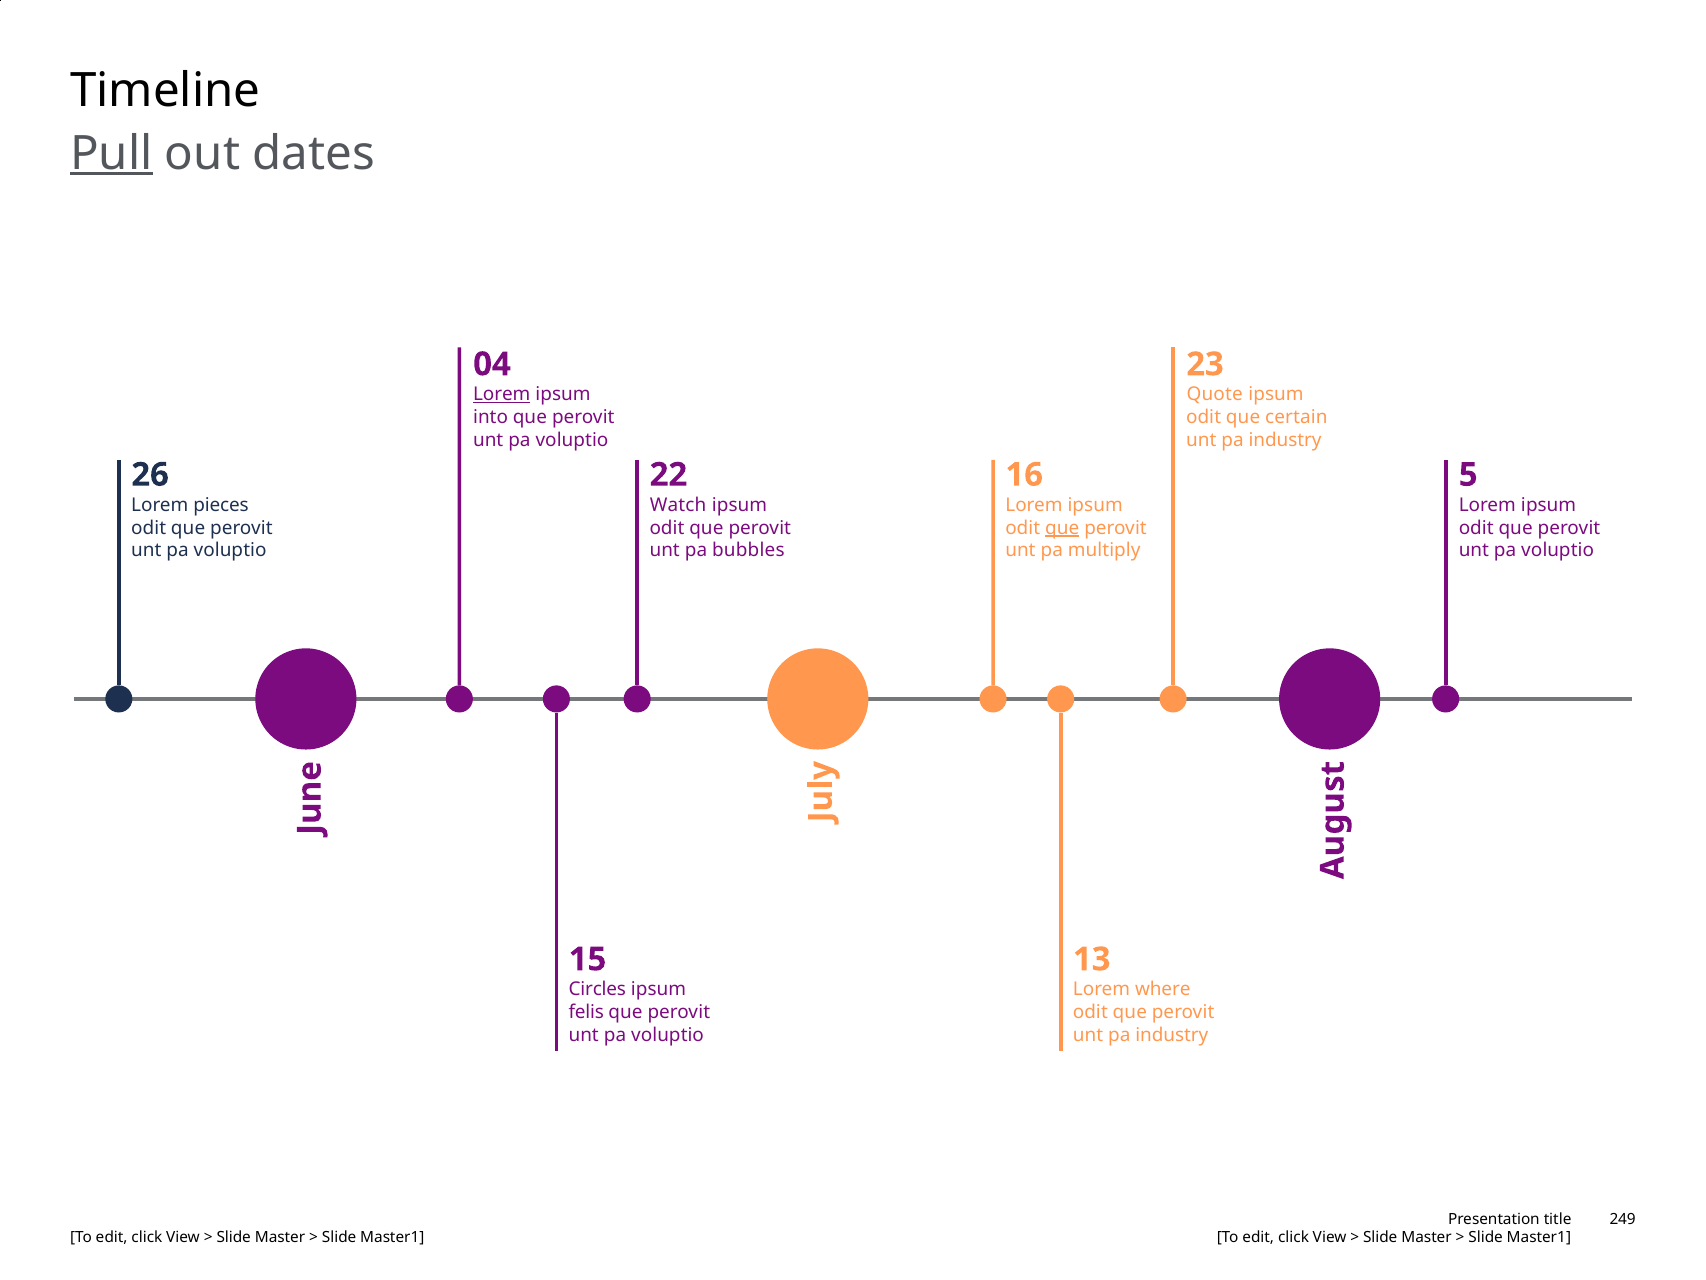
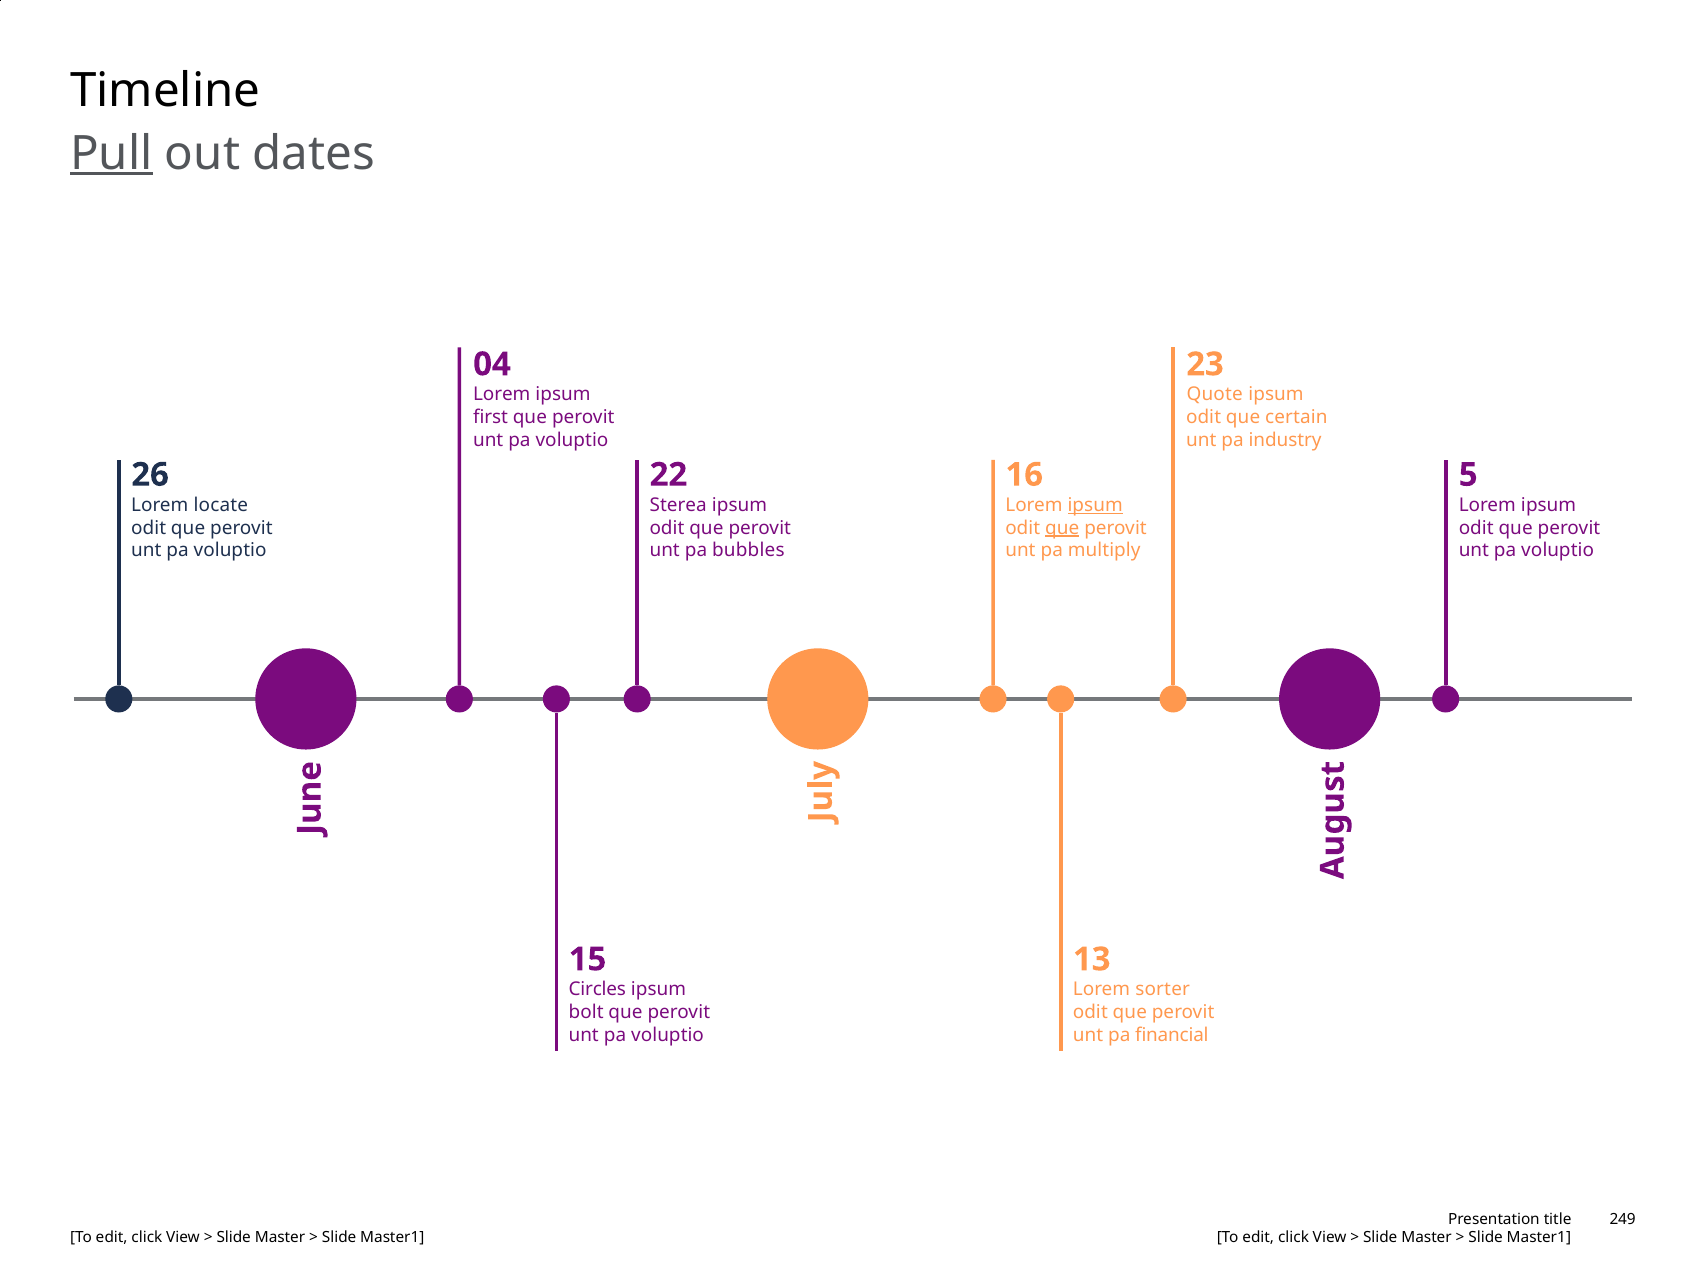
Lorem underline: present -> none (502, 394)
into: into -> first (491, 417)
pieces: pieces -> locate (221, 505)
Watch: Watch -> Sterea (678, 505)
ipsum underline: none -> present (1095, 505)
where: where -> sorter (1163, 989)
felis: felis -> bolt (586, 1012)
industry: industry -> financial (1172, 1035)
